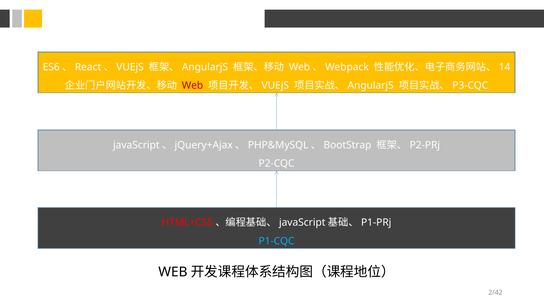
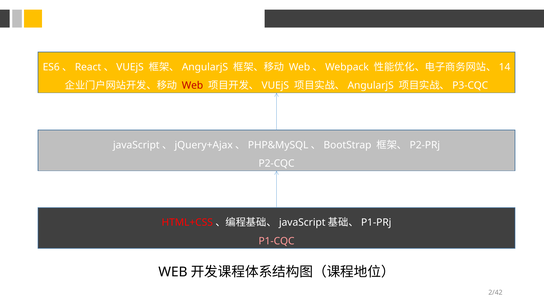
P1-CQC colour: light blue -> pink (277, 241)
